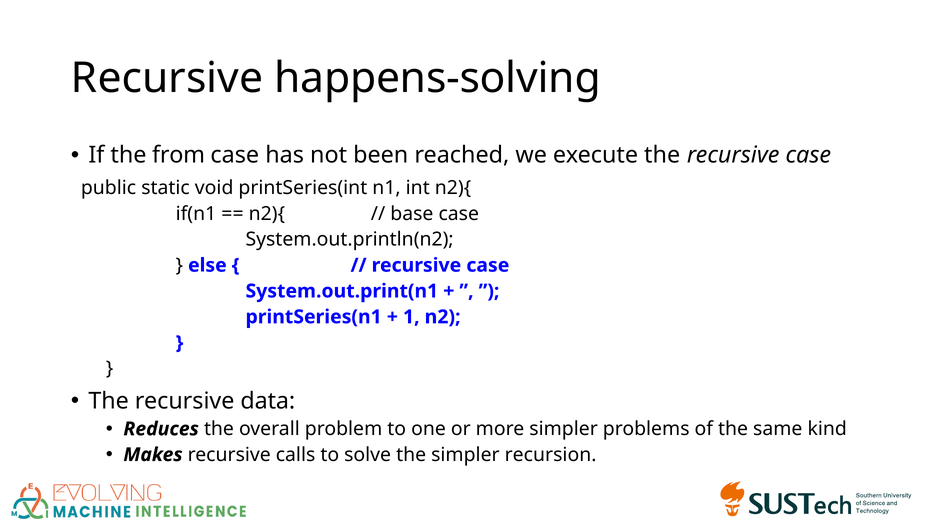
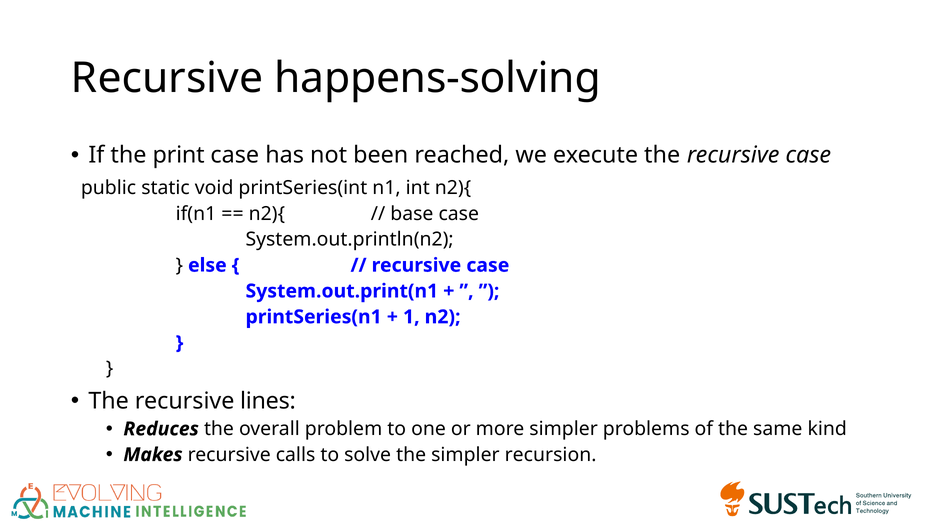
from: from -> print (179, 155)
data: data -> lines (268, 402)
